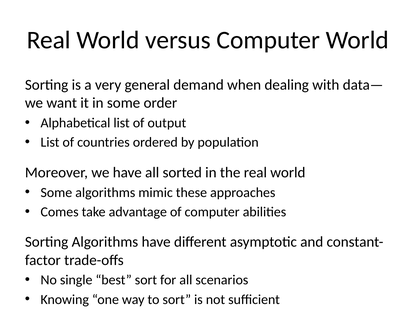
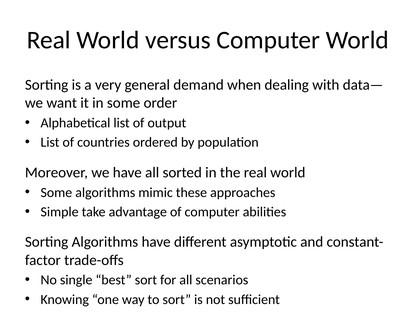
Comes: Comes -> Simple (60, 212)
